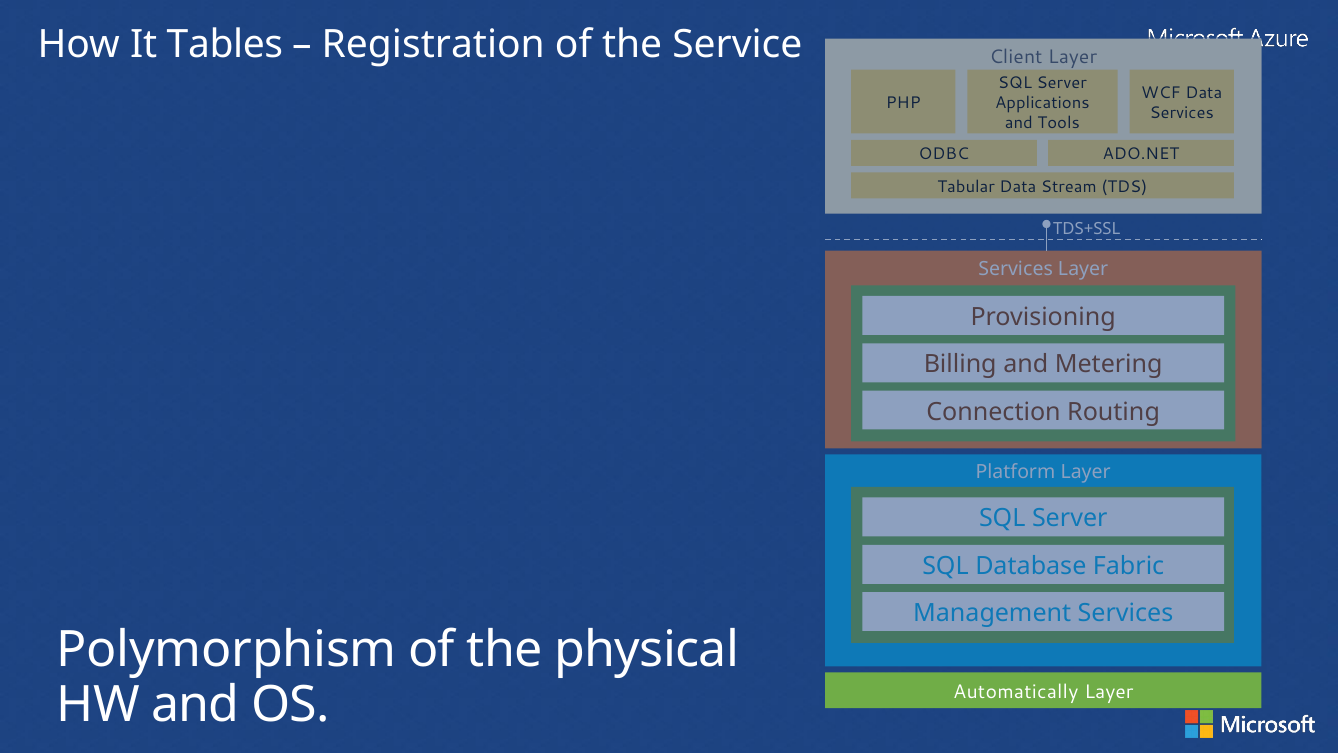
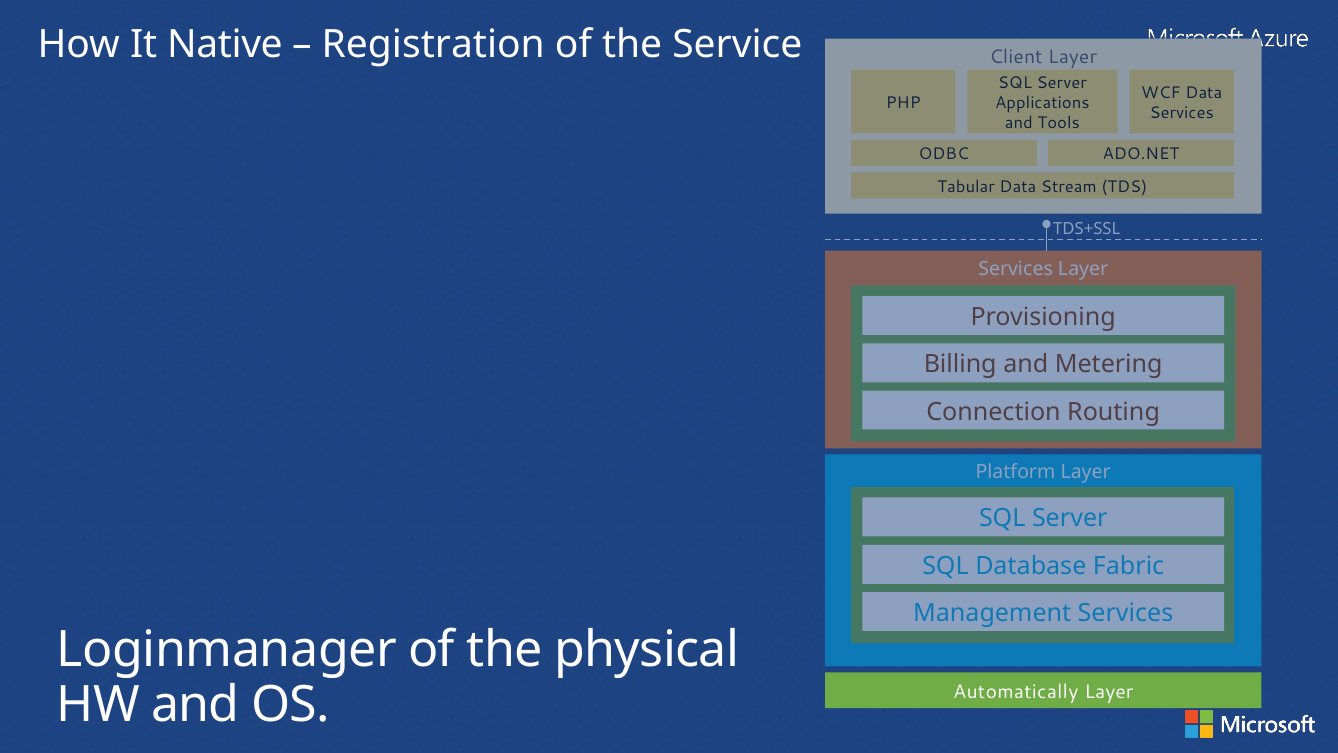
Tables: Tables -> Native (225, 44)
Polymorphism: Polymorphism -> Loginmanager (227, 650)
